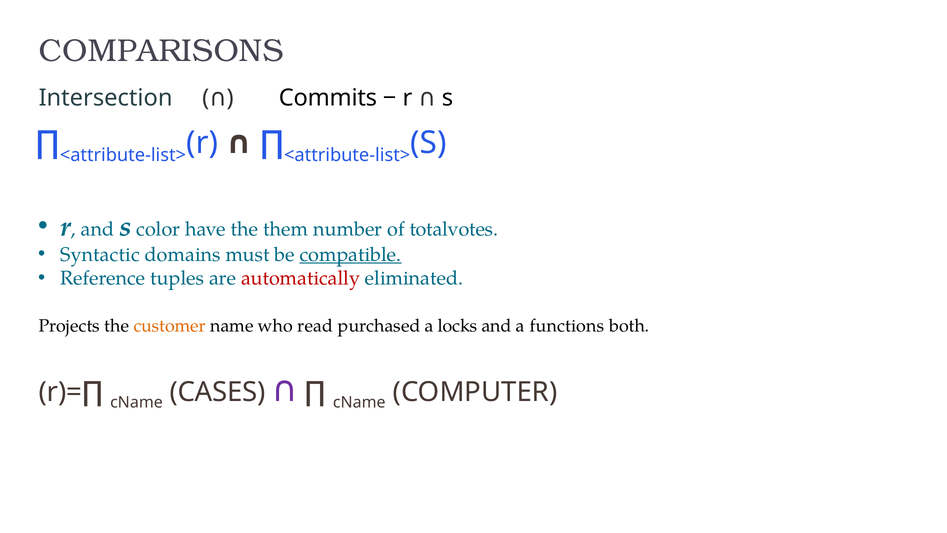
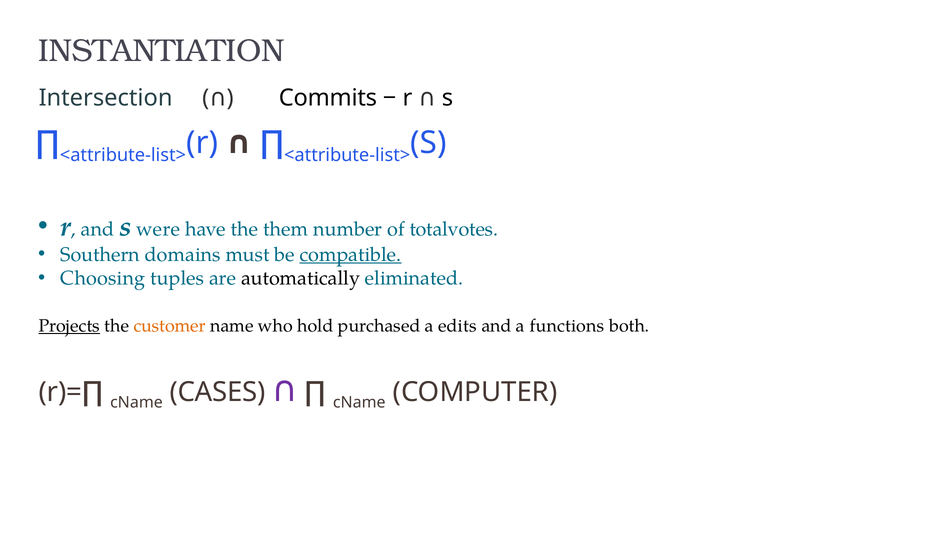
COMPARISONS: COMPARISONS -> INSTANTIATION (161, 51)
color: color -> were (158, 229)
Syntactic: Syntactic -> Southern (100, 254)
Reference: Reference -> Choosing (103, 278)
automatically colour: red -> black (301, 278)
Projects underline: none -> present (69, 326)
read: read -> hold (315, 326)
locks: locks -> edits (457, 326)
